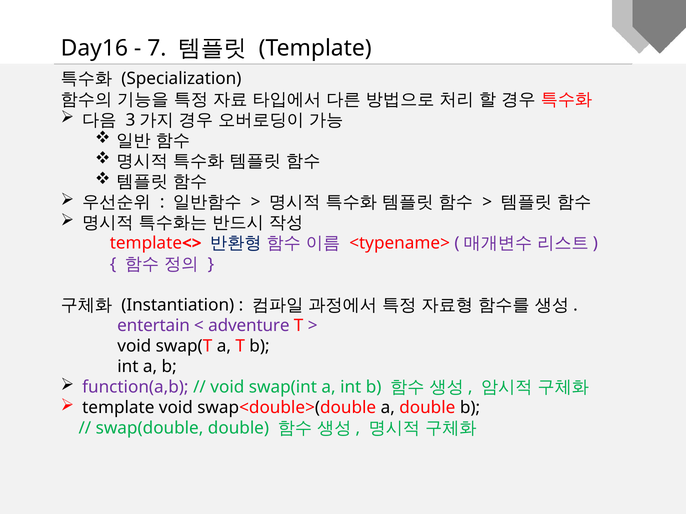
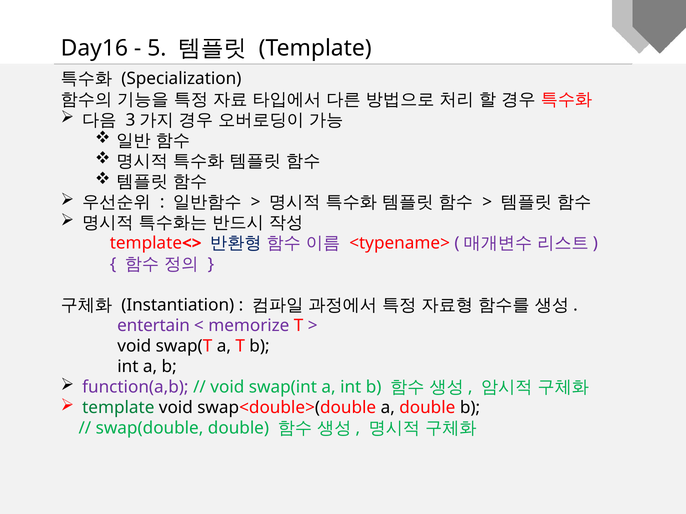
7: 7 -> 5 (157, 48)
adventure: adventure -> memorize (249, 326)
template colour: black -> green (118, 408)
